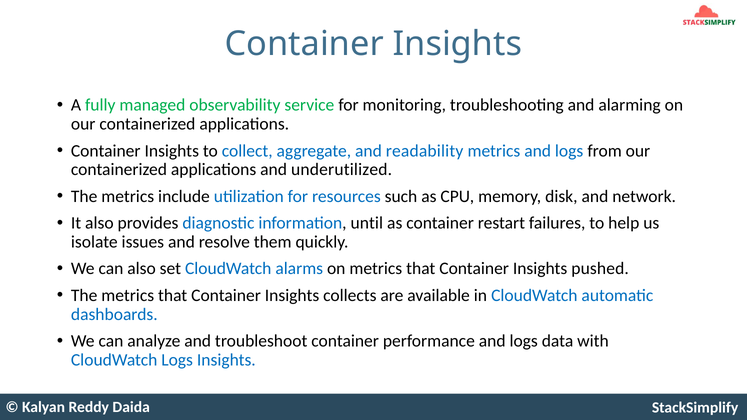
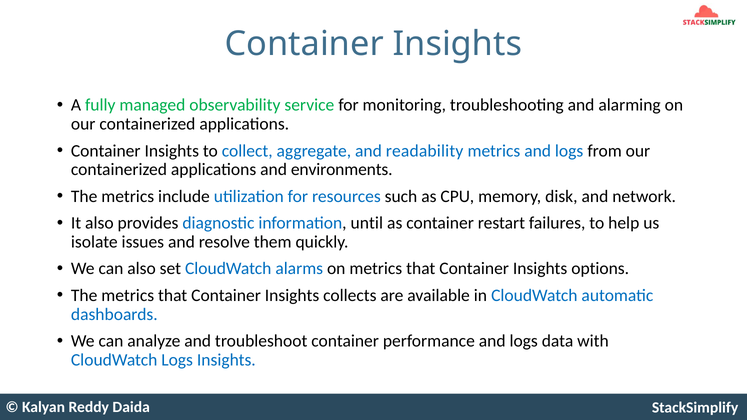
underutilized: underutilized -> environments (342, 170)
pushed: pushed -> options (600, 269)
